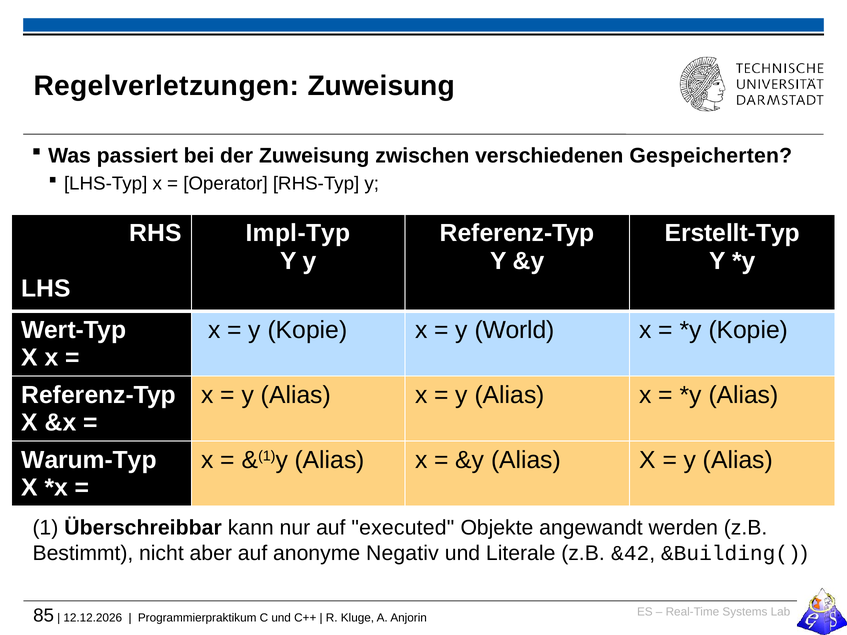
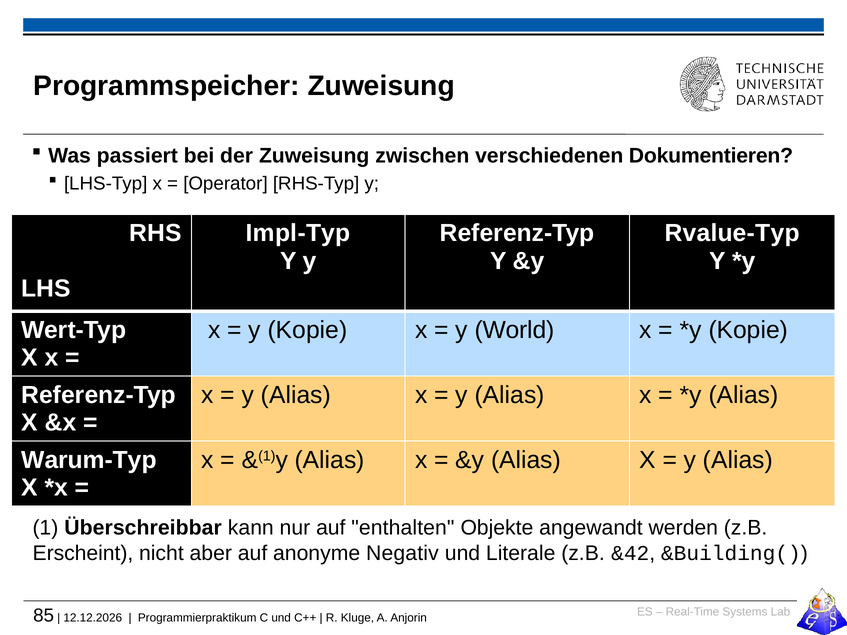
Regelverletzungen: Regelverletzungen -> Programmspeicher (167, 86)
Gespeicherten: Gespeicherten -> Dokumentieren (711, 156)
Erstellt-Typ: Erstellt-Typ -> Rvalue-Typ (732, 233)
executed: executed -> enthalten (403, 528)
Bestimmt: Bestimmt -> Erscheint (83, 553)
